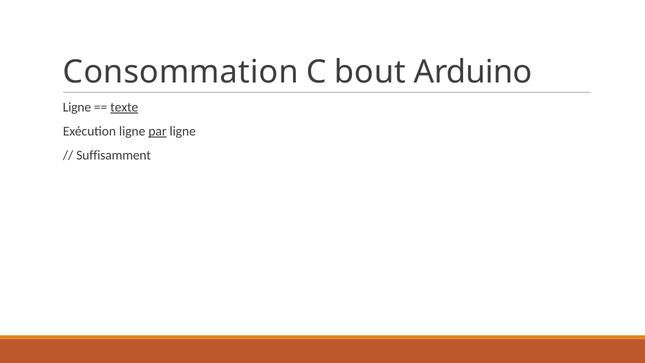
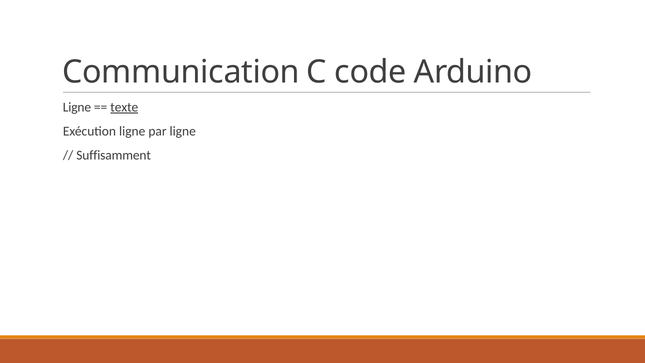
Consommation: Consommation -> Communication (181, 72)
bout: bout -> code (370, 72)
par underline: present -> none (157, 131)
